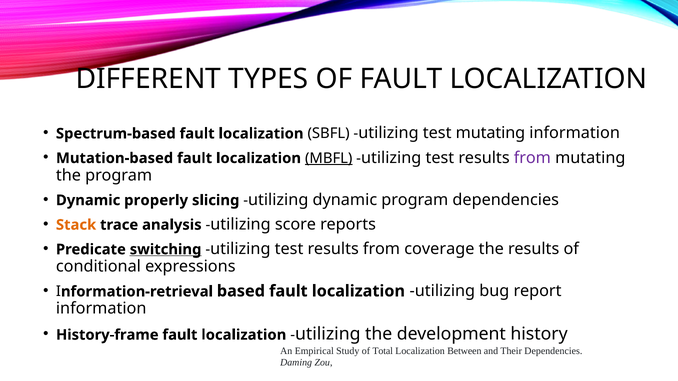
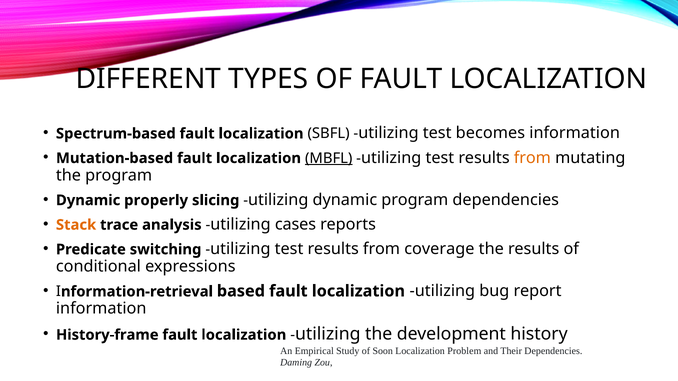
test mutating: mutating -> becomes (490, 133)
from colour: purple -> orange (532, 158)
score: score -> cases (295, 225)
switching underline: present -> none (166, 250)
Total: Total -> Soon (383, 351)
Between: Between -> Problem (464, 351)
